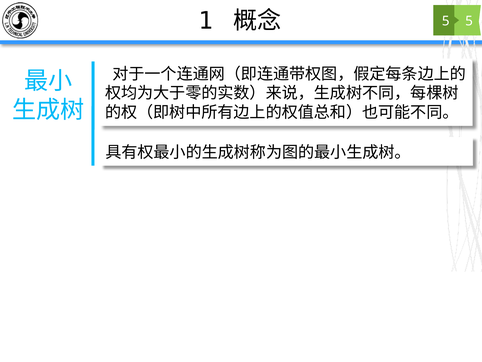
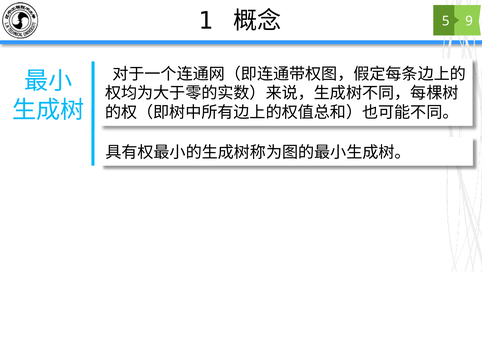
5: 5 -> 9 (469, 21)
